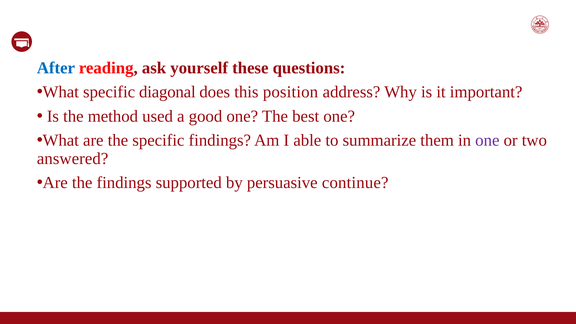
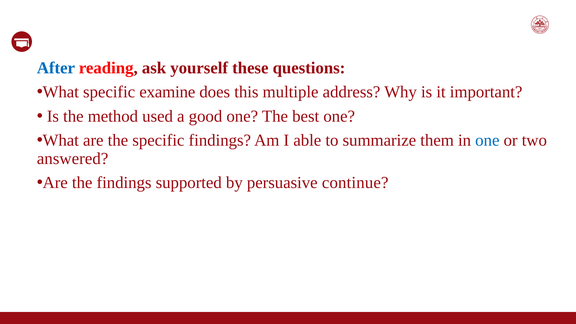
diagonal: diagonal -> examine (167, 92)
position: position -> multiple (291, 92)
one colour: purple -> blue (487, 140)
